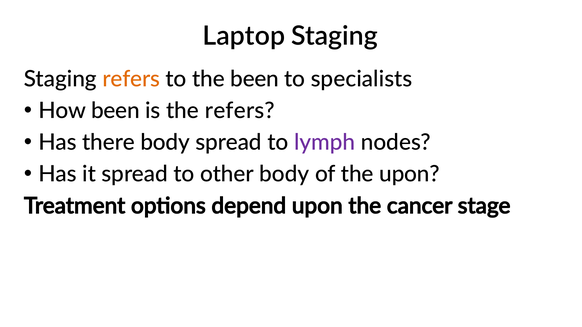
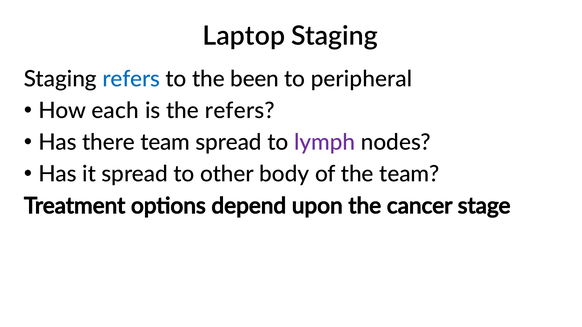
refers colour: orange -> blue (131, 79)
specialists: specialists -> peripheral (362, 79)
How been: been -> each (115, 111)
there body: body -> team (165, 143)
the upon: upon -> team (409, 174)
